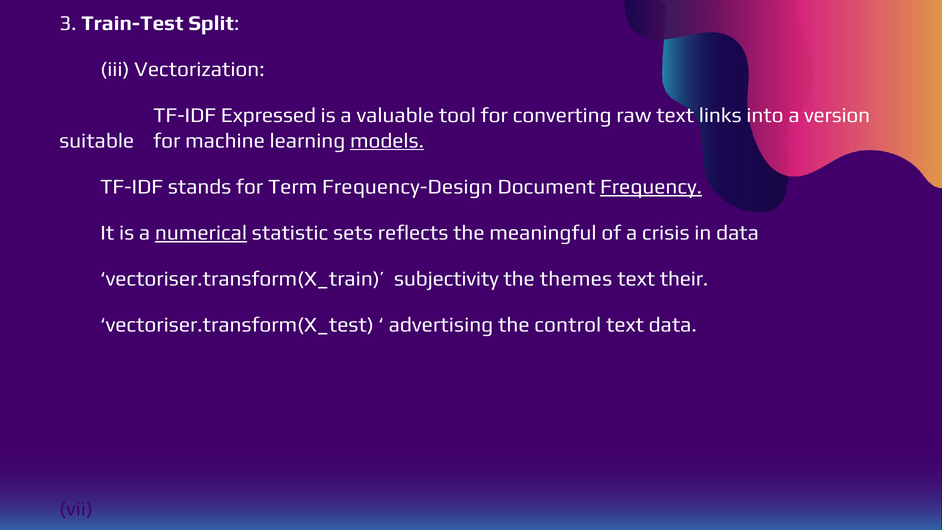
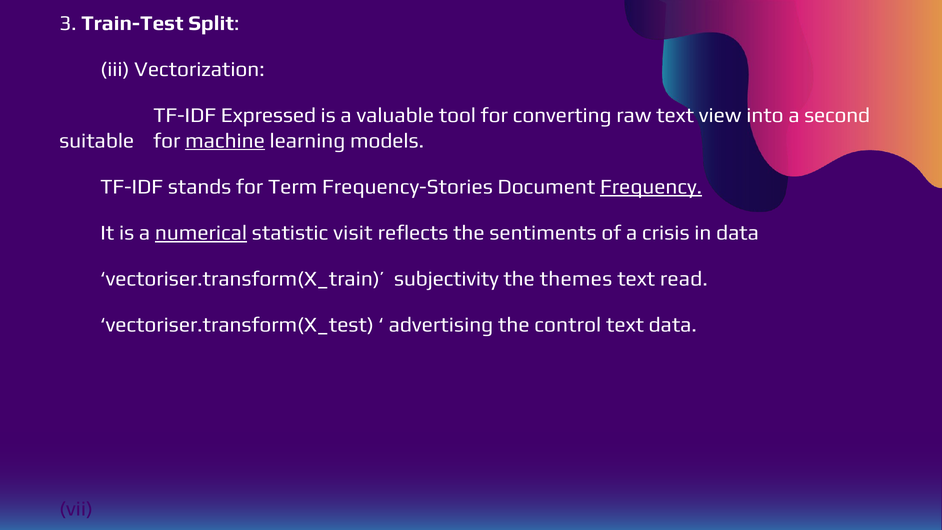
links: links -> view (720, 115)
version: version -> second (837, 115)
machine underline: none -> present (225, 141)
models underline: present -> none (387, 141)
Frequency-Design: Frequency-Design -> Frequency-Stories (407, 187)
sets: sets -> visit (353, 233)
meaningful: meaningful -> sentiments (543, 233)
their: their -> read (684, 279)
